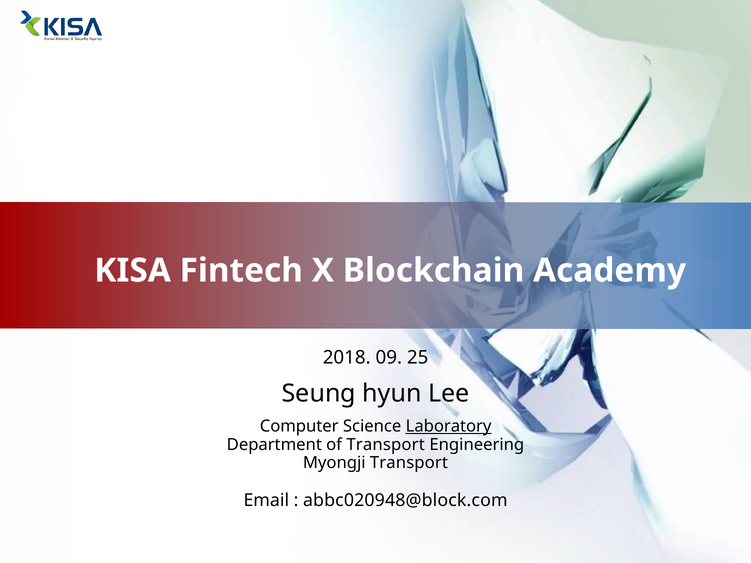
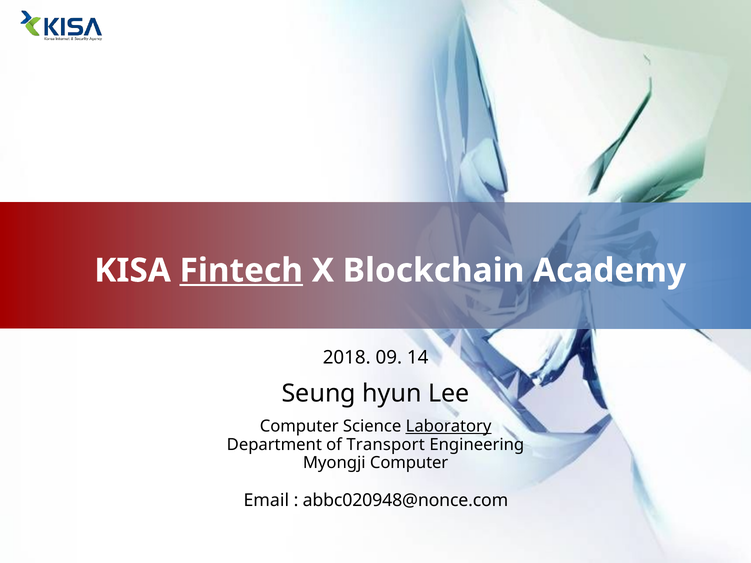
Fintech underline: none -> present (241, 271)
25: 25 -> 14 (418, 358)
Myongji Transport: Transport -> Computer (409, 463)
abbc020948@block.com: abbc020948@block.com -> abbc020948@nonce.com (405, 500)
